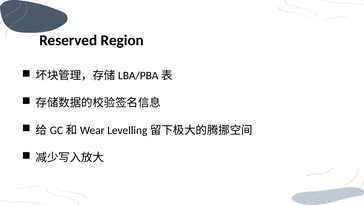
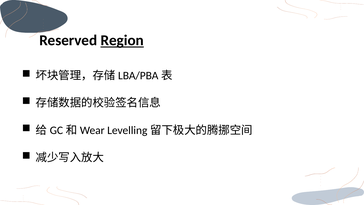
Region underline: none -> present (122, 40)
